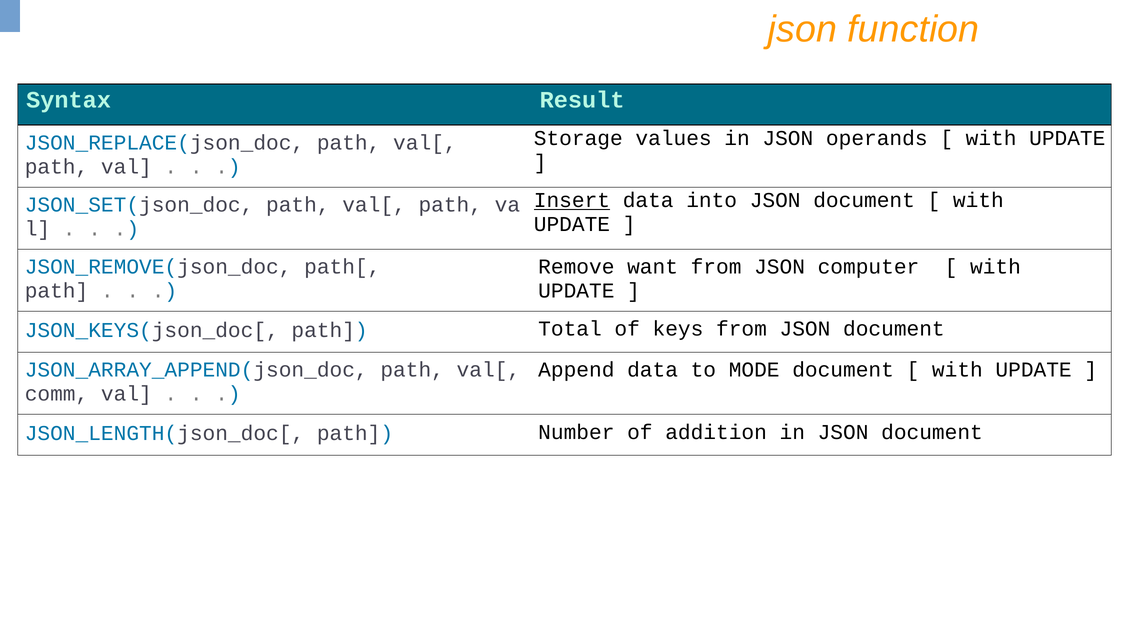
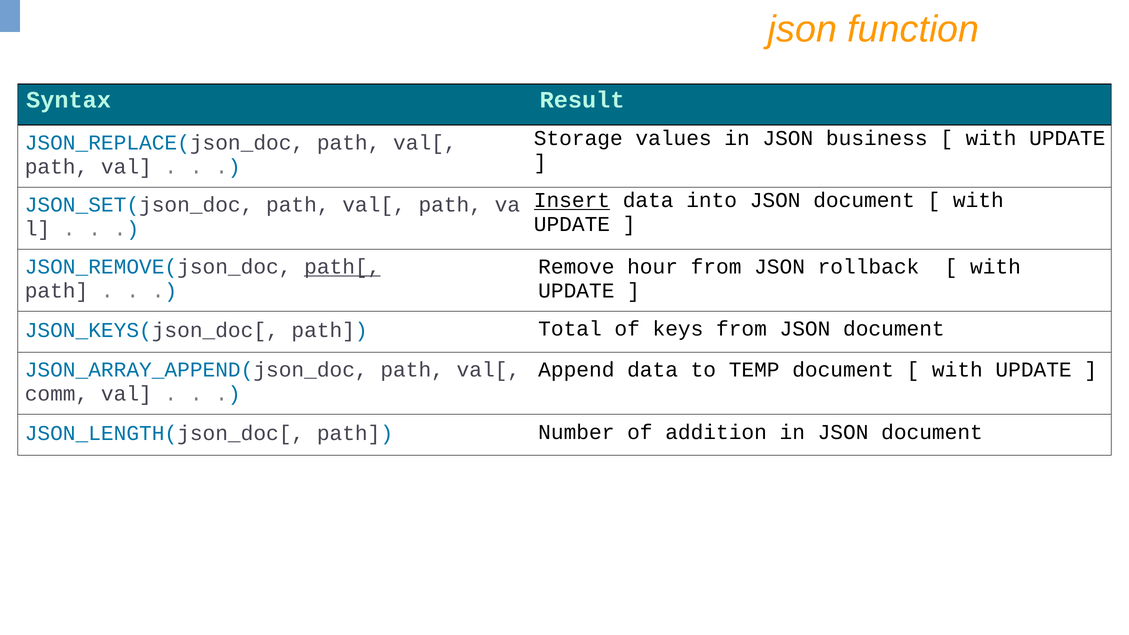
operands: operands -> business (877, 138)
path[ underline: none -> present (342, 267)
want: want -> hour (653, 267)
computer: computer -> rollback (868, 267)
MODE: MODE -> TEMP (754, 370)
